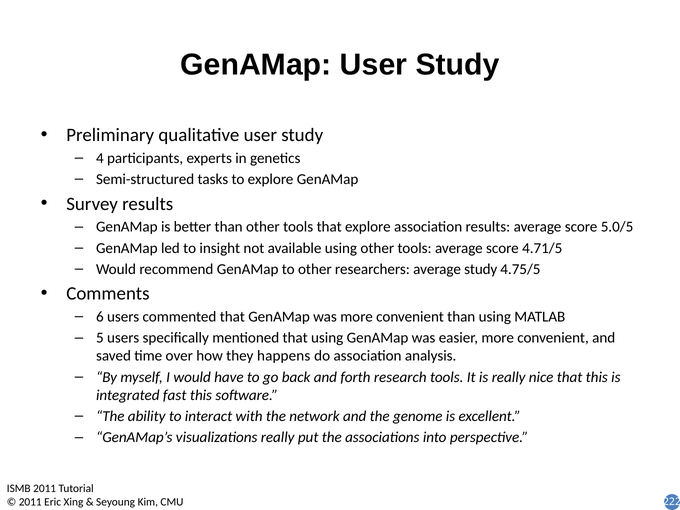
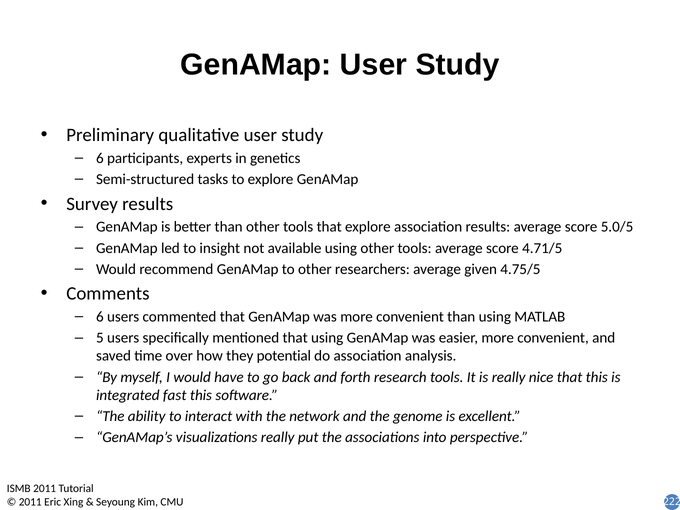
4: 4 -> 6 (100, 158)
average study: study -> given (481, 269)
happens: happens -> potential (284, 356)
